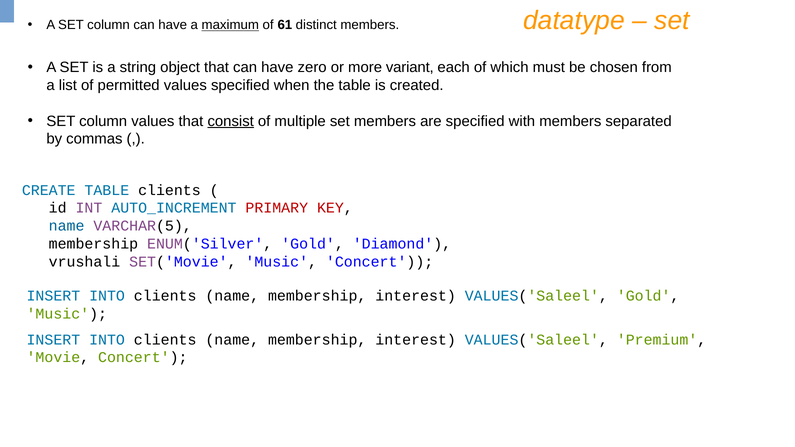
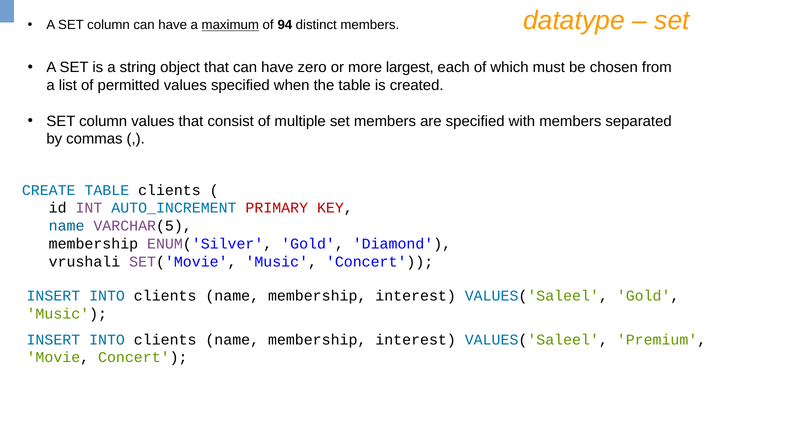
61: 61 -> 94 (285, 25)
variant: variant -> largest (410, 68)
consist underline: present -> none (231, 121)
